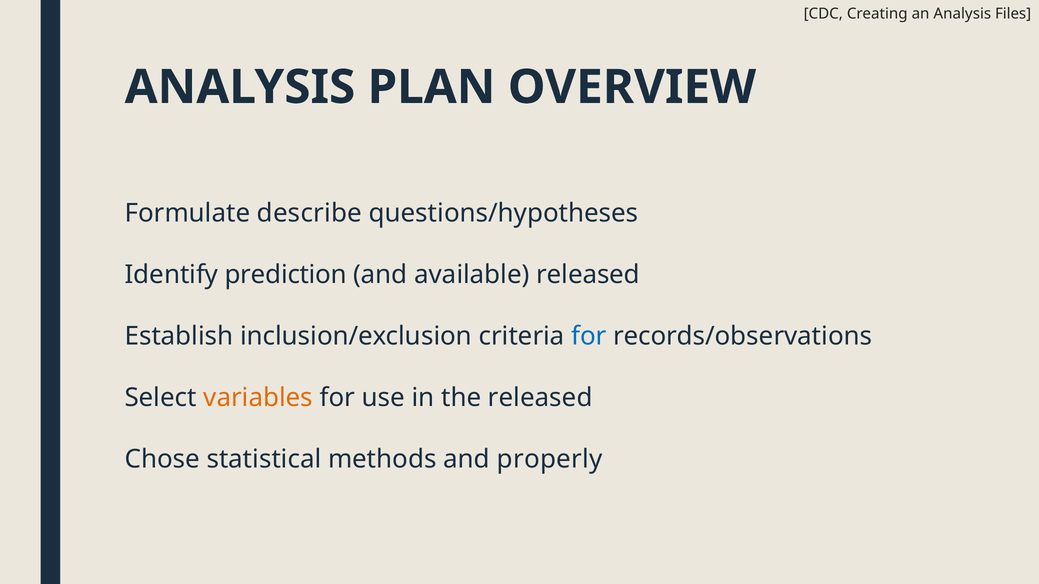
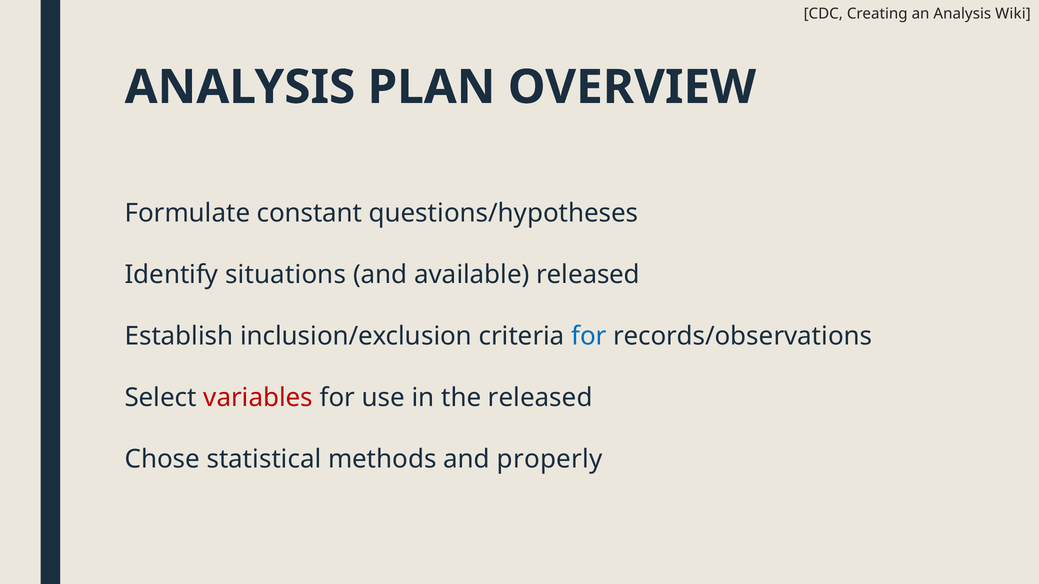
Files: Files -> Wiki (1013, 14)
describe: describe -> constant (310, 214)
prediction: prediction -> situations (286, 275)
variables colour: orange -> red (258, 398)
